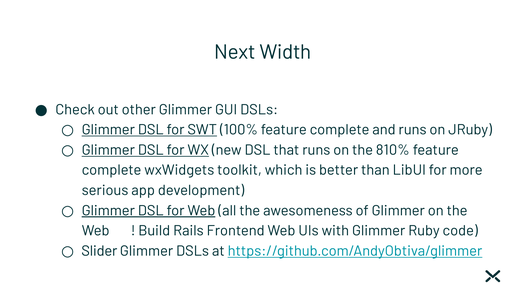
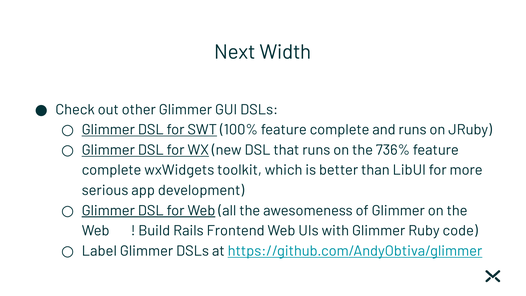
810%: 810% -> 736% (393, 150)
Slider: Slider -> Label (99, 251)
